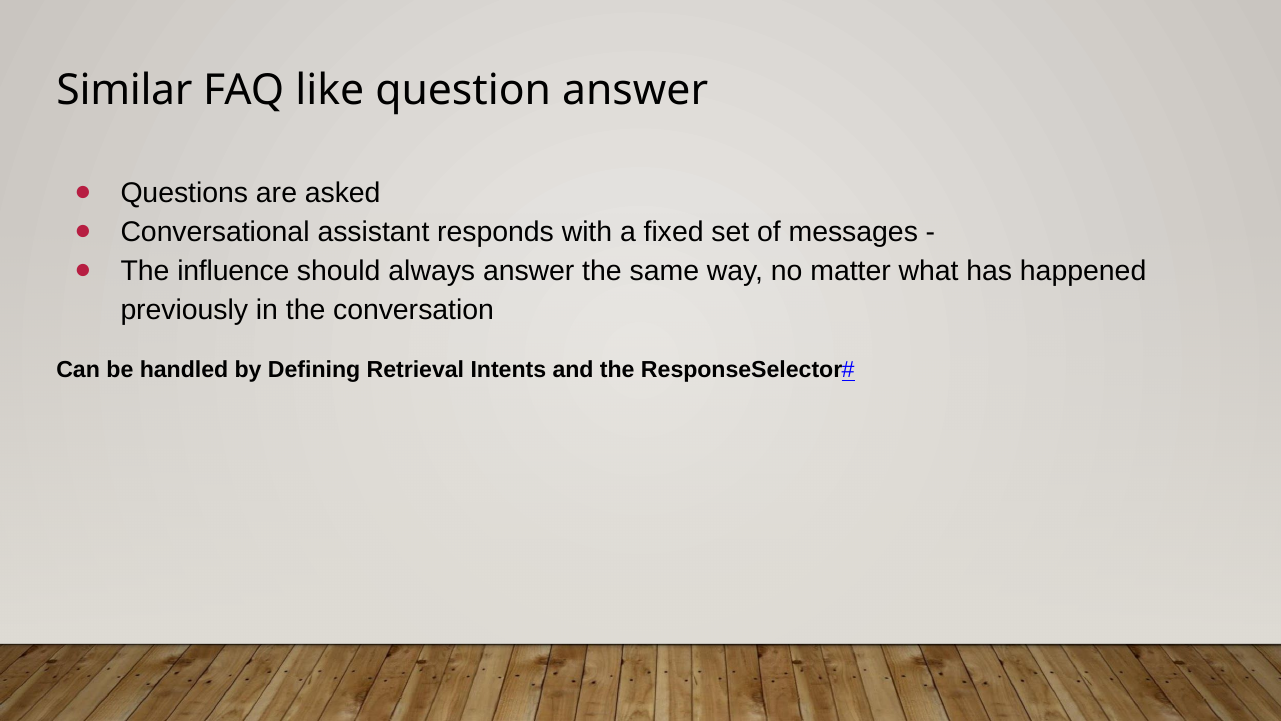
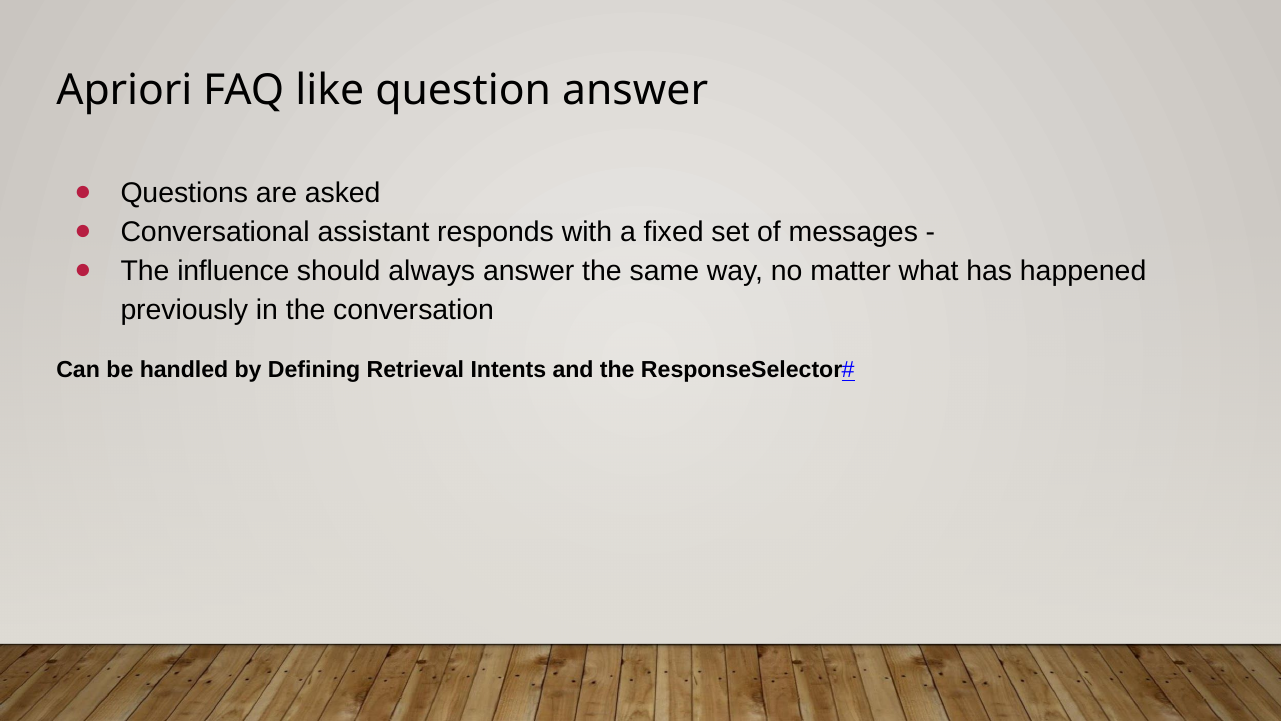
Similar: Similar -> Apriori (124, 90)
